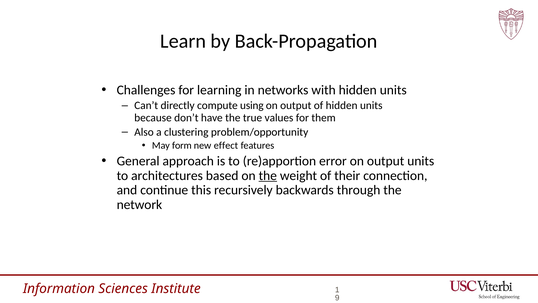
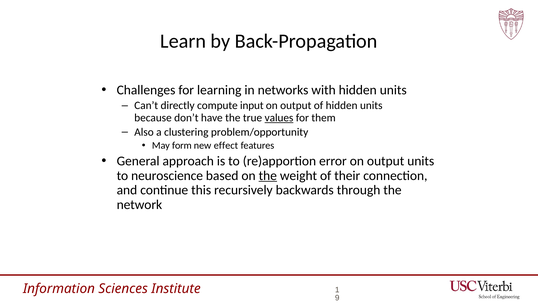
using: using -> input (252, 105)
values underline: none -> present (279, 118)
architectures: architectures -> neuroscience (167, 175)
